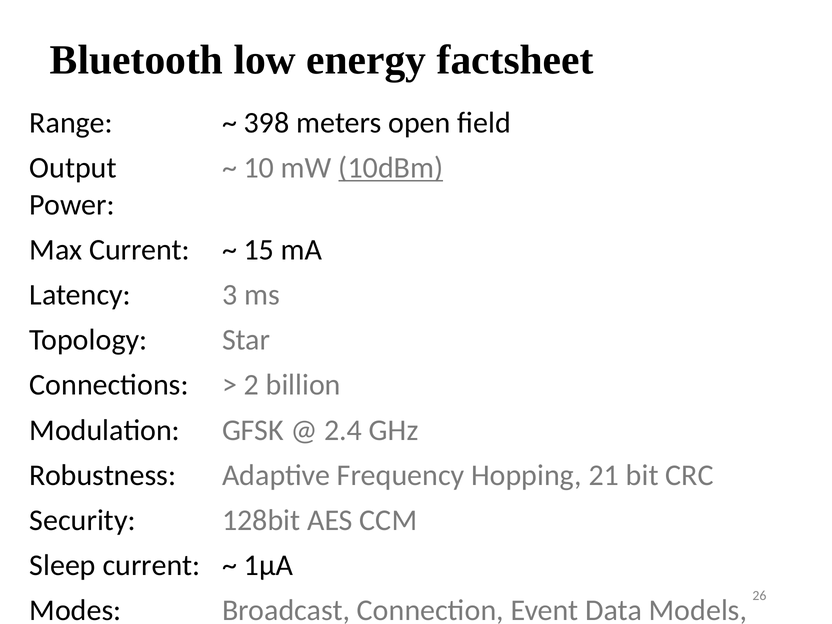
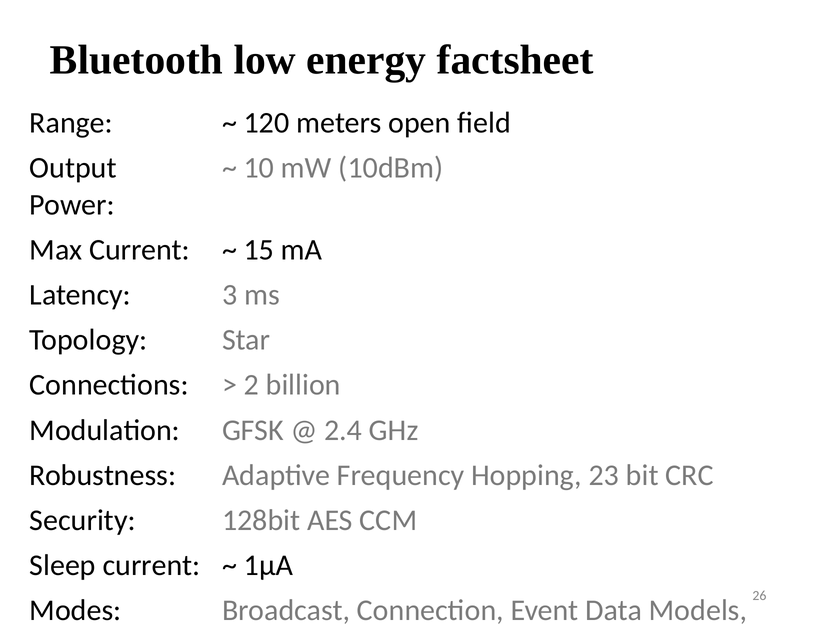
398: 398 -> 120 (267, 123)
10dBm underline: present -> none (391, 168)
21: 21 -> 23 (604, 475)
